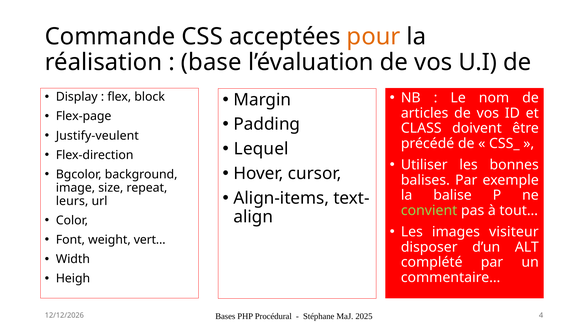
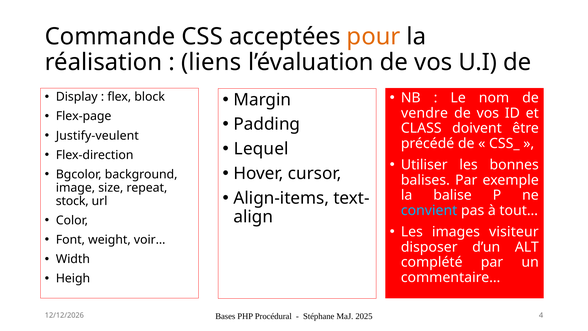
base: base -> liens (211, 62)
articles: articles -> vendre (425, 113)
leurs: leurs -> stock (72, 201)
convient colour: light green -> light blue (429, 210)
vert…: vert… -> voir… (150, 240)
